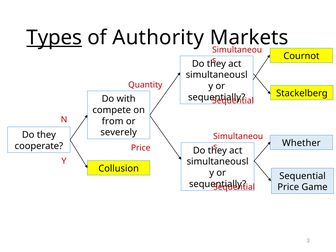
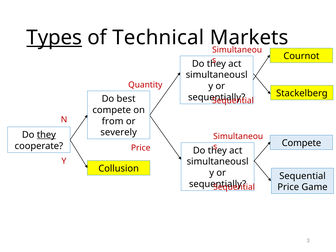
Authority: Authority -> Technical (158, 38)
with: with -> best (126, 99)
they underline: none -> present (46, 135)
Whether: Whether -> Compete (301, 143)
